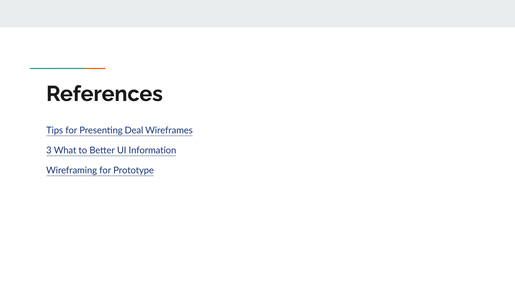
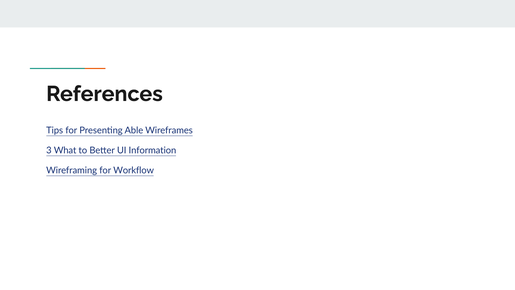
Deal: Deal -> Able (134, 130)
Prototype: Prototype -> Workflow (134, 170)
